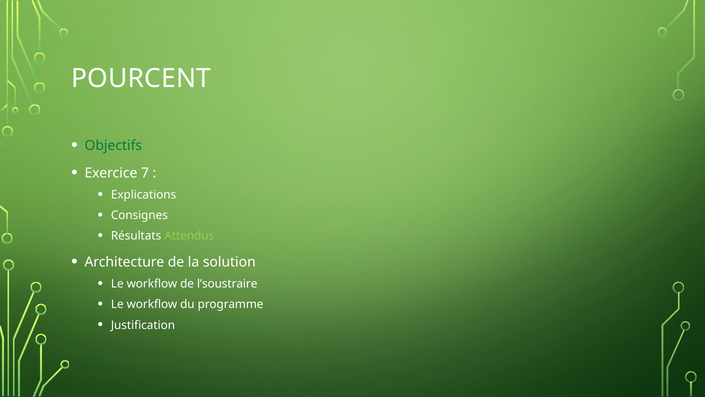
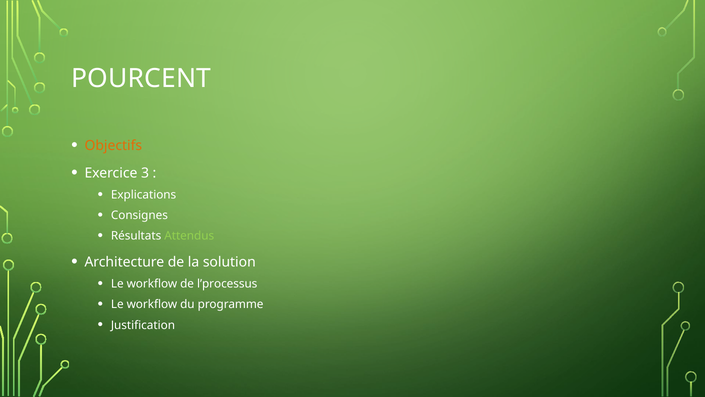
Objectifs colour: green -> orange (113, 145)
7: 7 -> 3 (145, 173)
l’soustraire: l’soustraire -> l’processus (227, 284)
